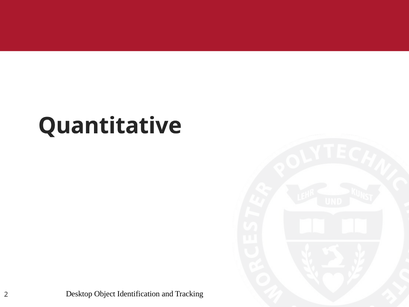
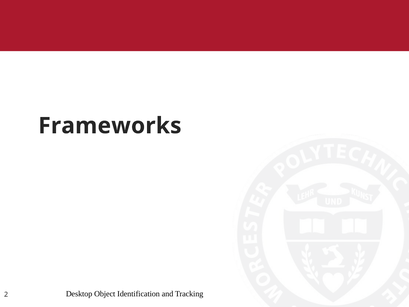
Quantitative: Quantitative -> Frameworks (110, 126)
